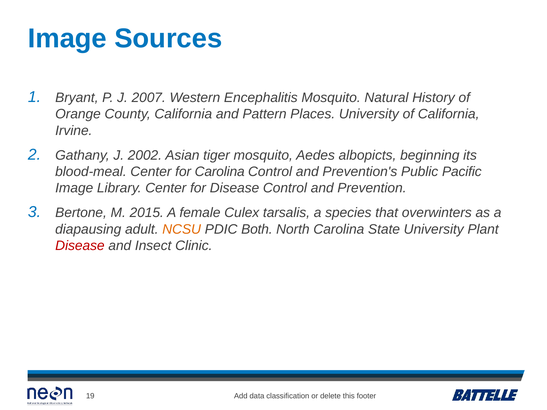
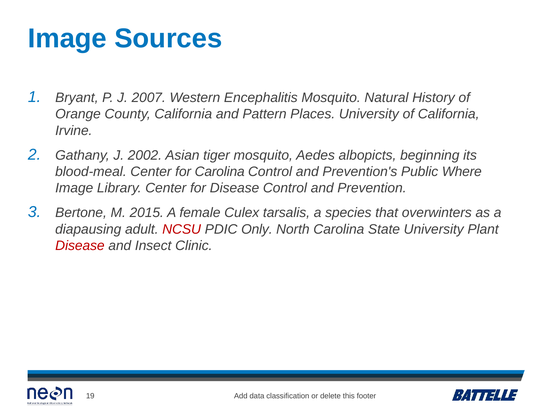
Pacific: Pacific -> Where (462, 172)
NCSU colour: orange -> red (182, 229)
Both: Both -> Only (257, 229)
